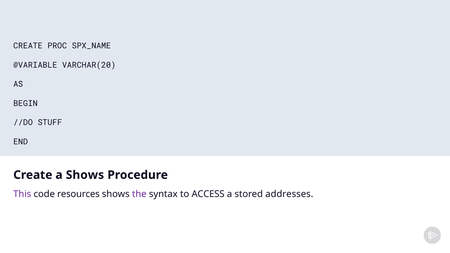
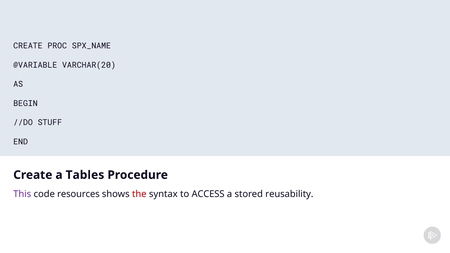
a Shows: Shows -> Tables (85, 175)
the colour: purple -> red (139, 194)
addresses: addresses -> reusability (289, 194)
